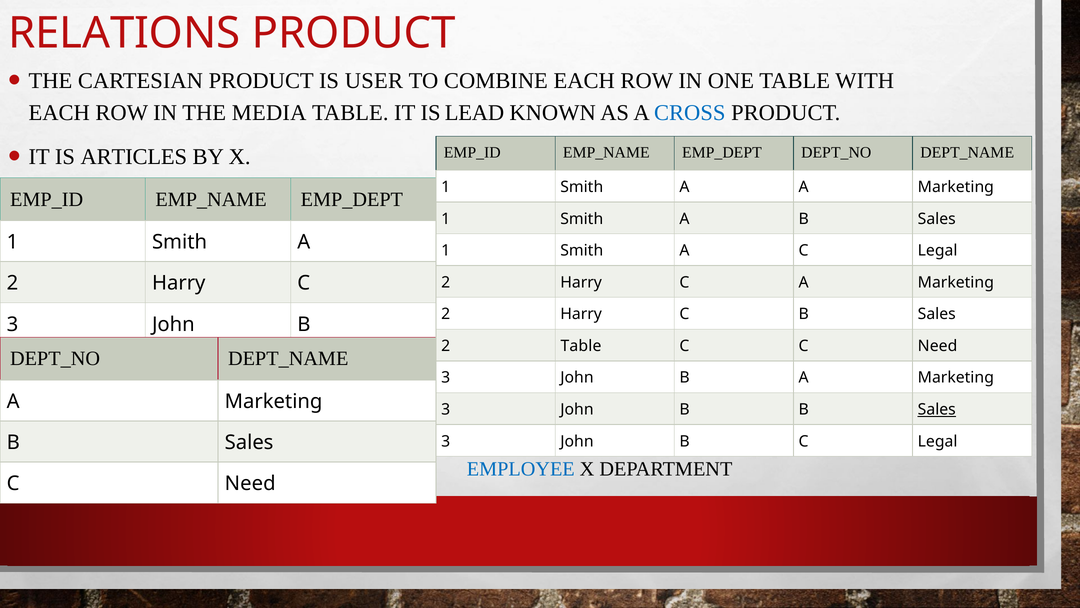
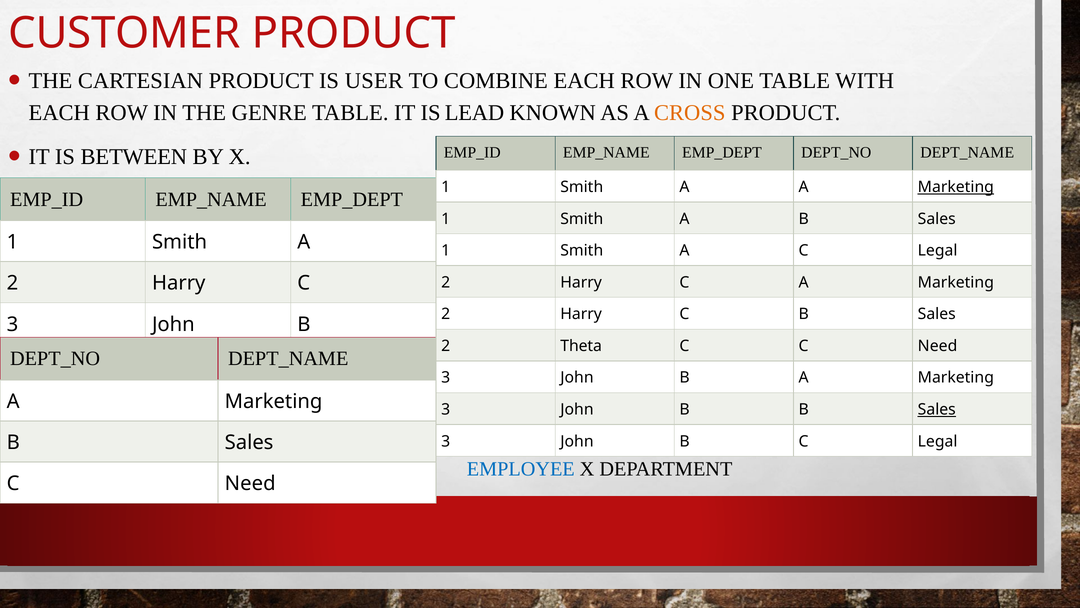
RELATIONS: RELATIONS -> CUSTOMER (124, 33)
MEDIA: MEDIA -> GENRE (269, 113)
CROSS colour: blue -> orange (690, 113)
ARTICLES: ARTICLES -> BETWEEN (134, 157)
Marketing underline: none -> present (956, 187)
2 Table: Table -> Theta (581, 346)
